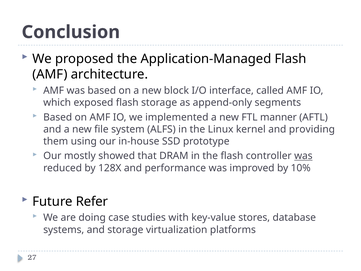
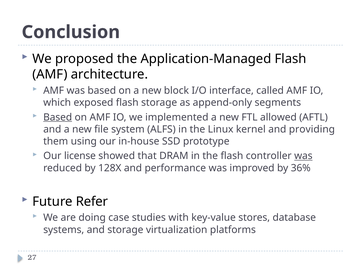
Based underline: none -> present (58, 117)
manner: manner -> allowed (278, 117)
mostly: mostly -> license (80, 156)
10%: 10% -> 36% (301, 168)
